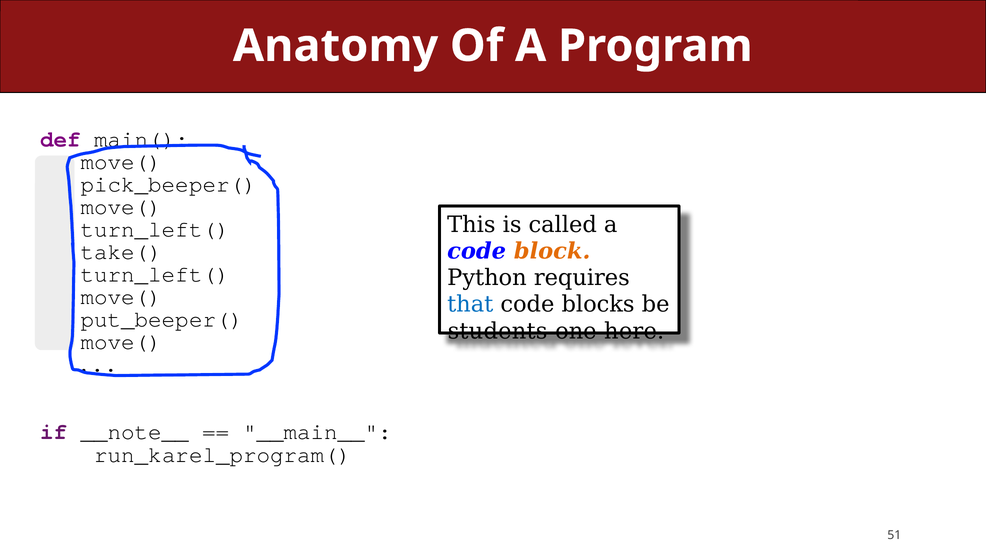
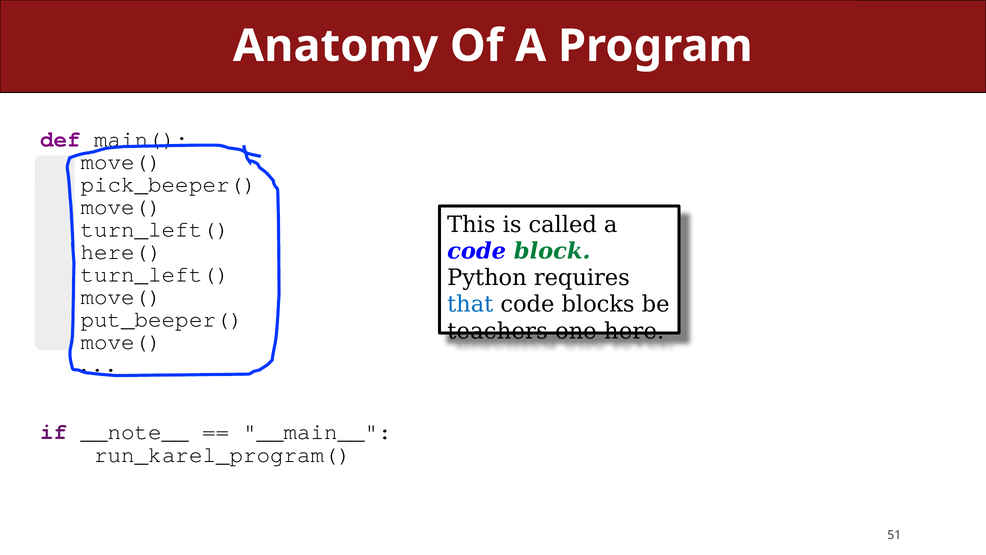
block colour: orange -> green (552, 251)
take(: take( -> here( (121, 252)
students: students -> teachers (498, 331)
